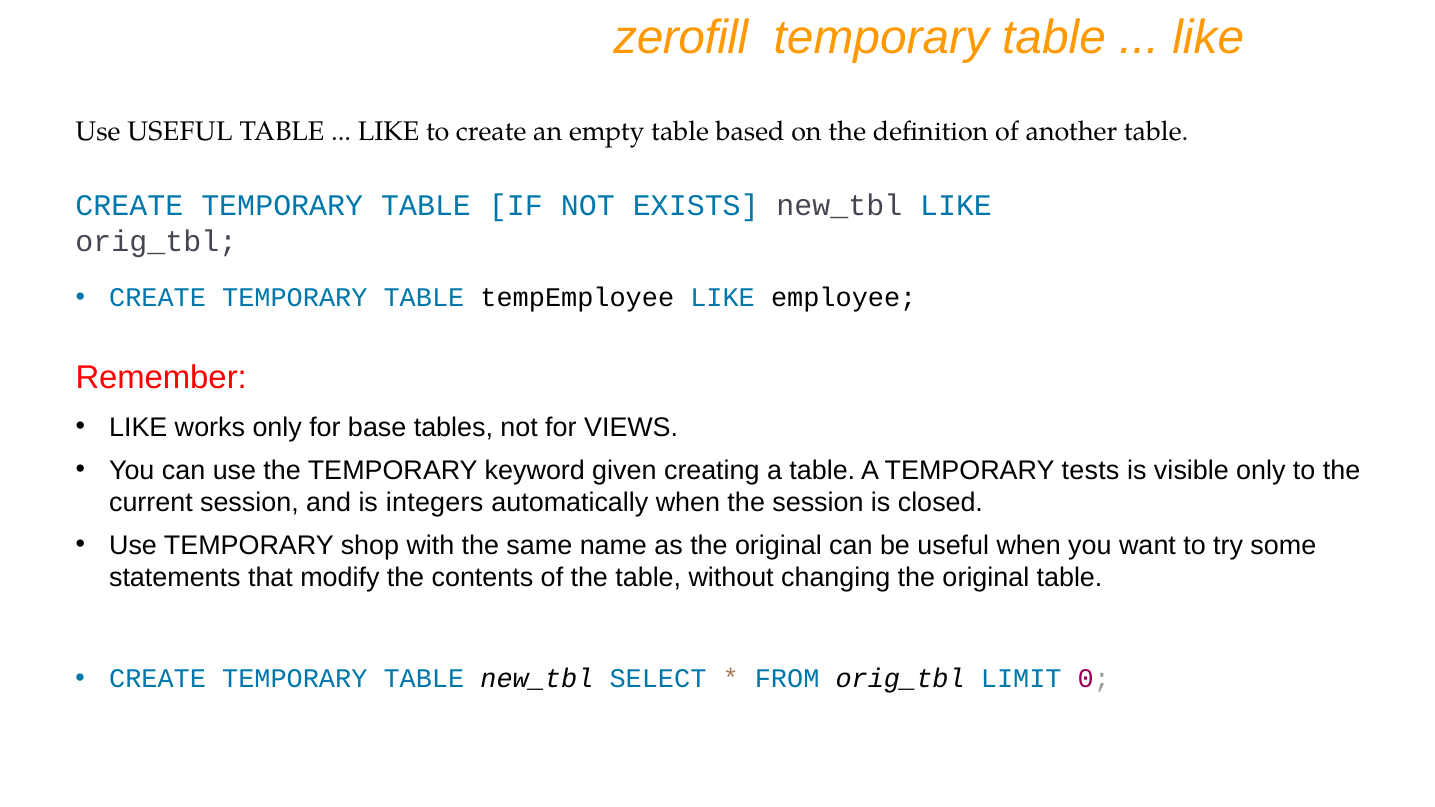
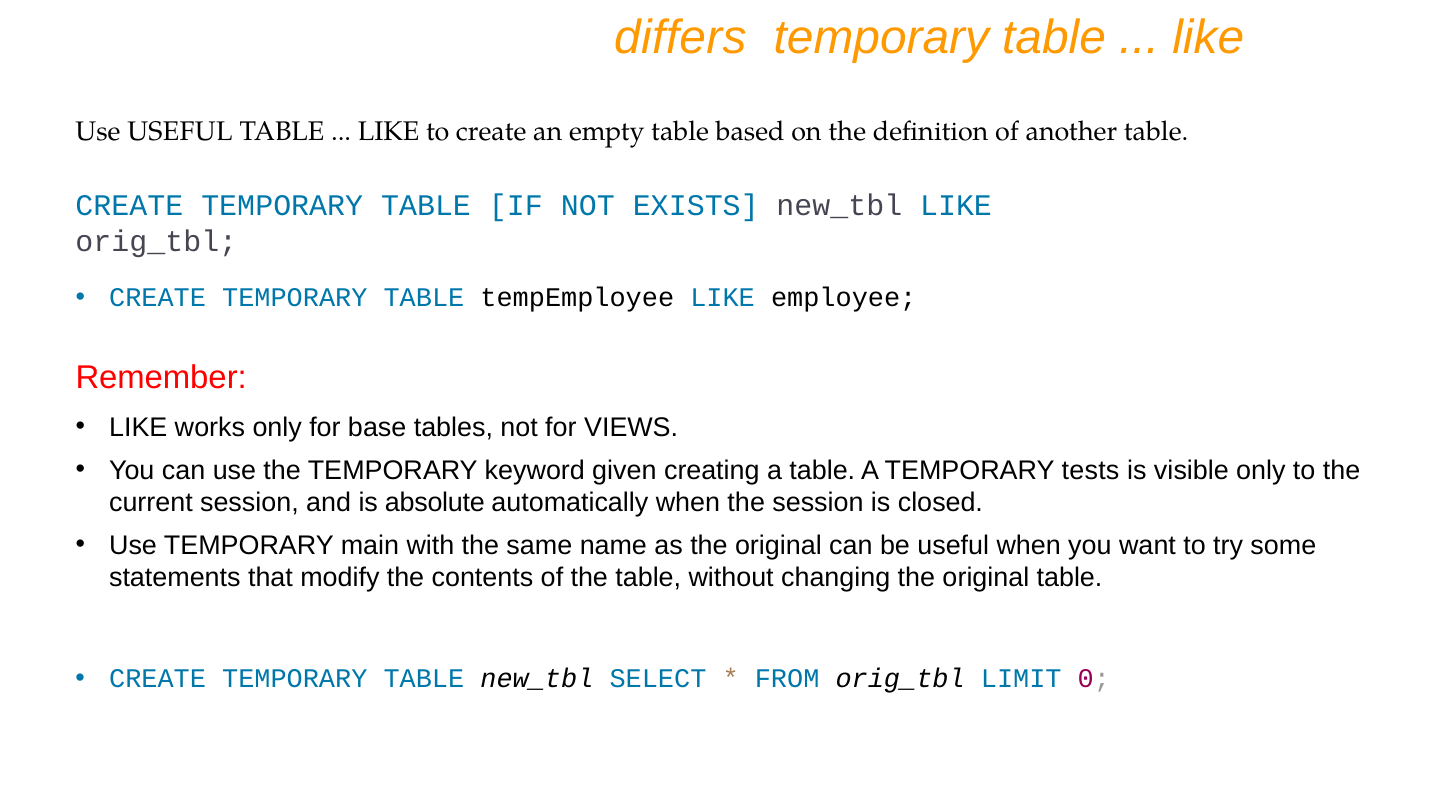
zerofill: zerofill -> differs (680, 37)
integers: integers -> absolute (435, 503)
shop: shop -> main (370, 546)
